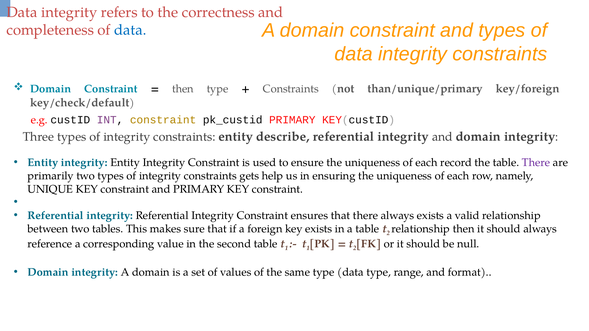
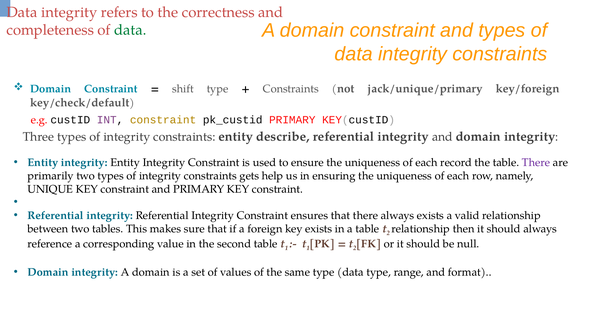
data colour: blue -> green (130, 30)
then: then -> shift (183, 89)
than/unique/primary: than/unique/primary -> jack/unique/primary (425, 89)
